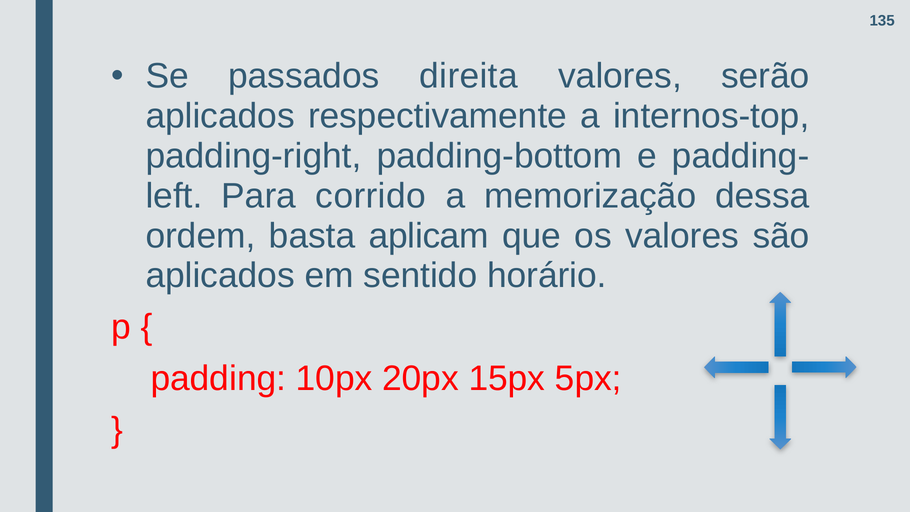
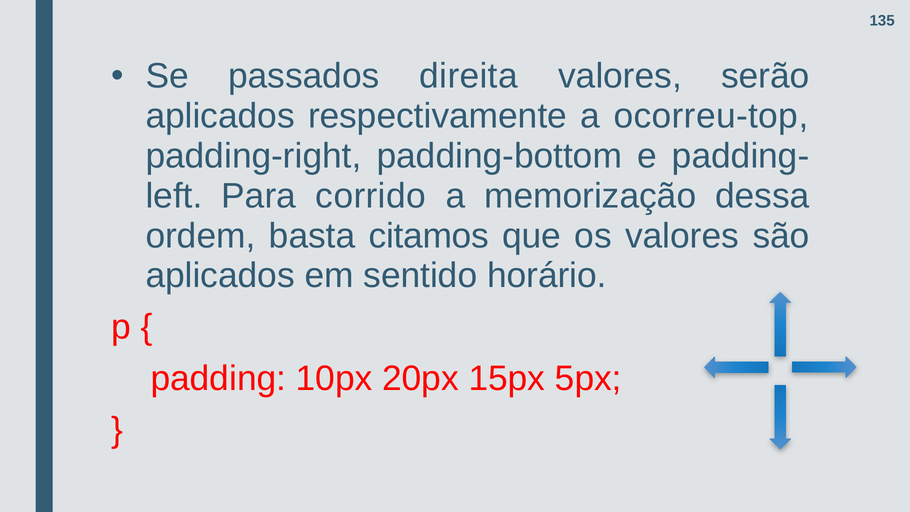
internos-top: internos-top -> ocorreu-top (711, 116)
aplicam: aplicam -> citamos (429, 236)
